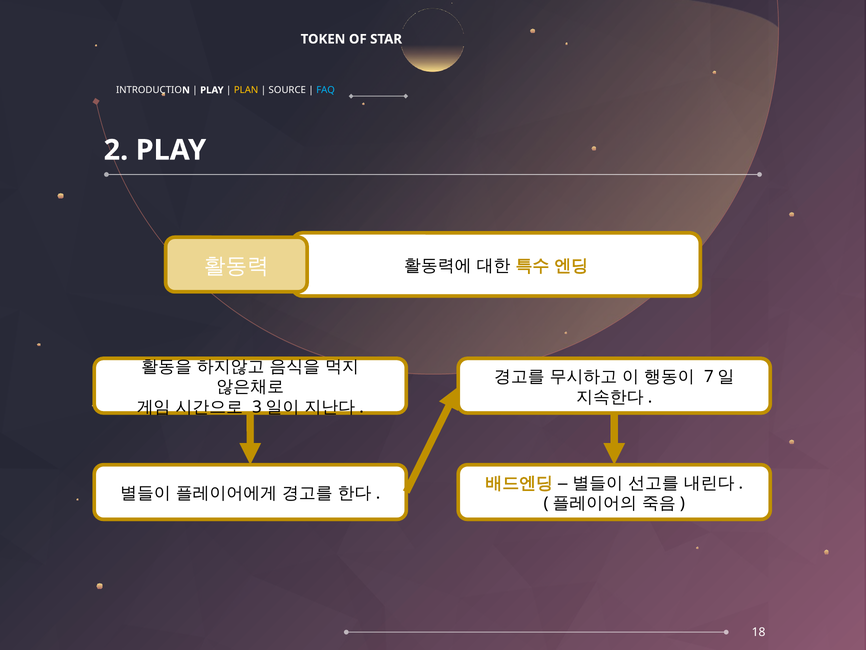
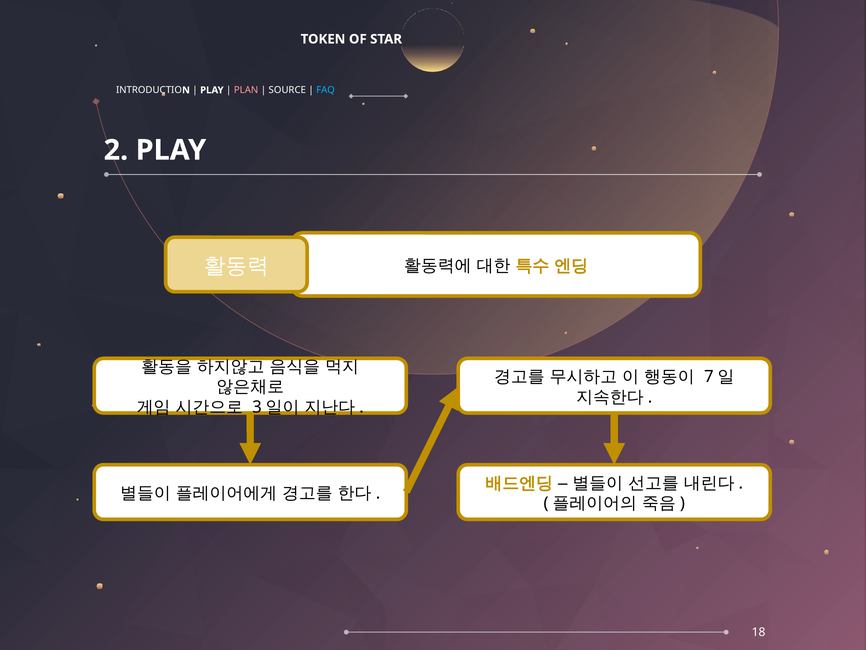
PLAN colour: yellow -> pink (246, 90)
